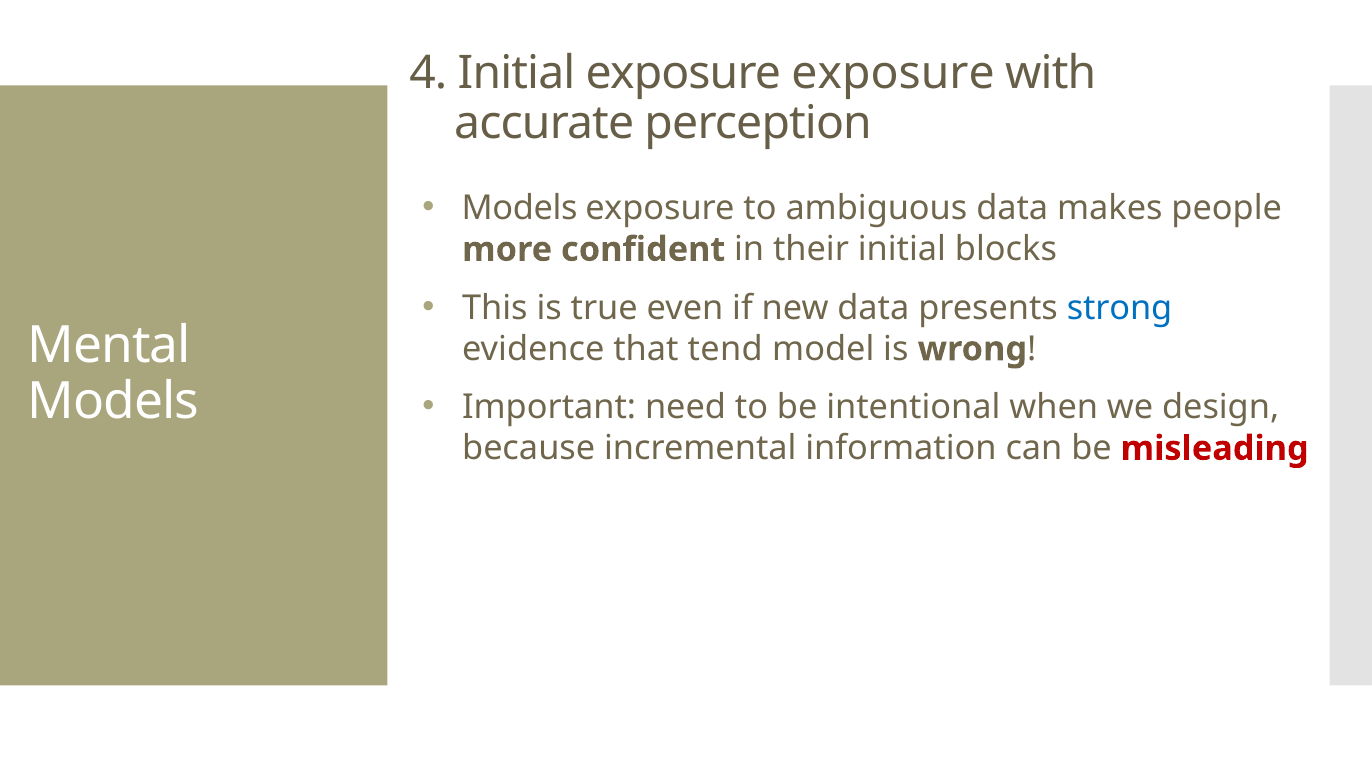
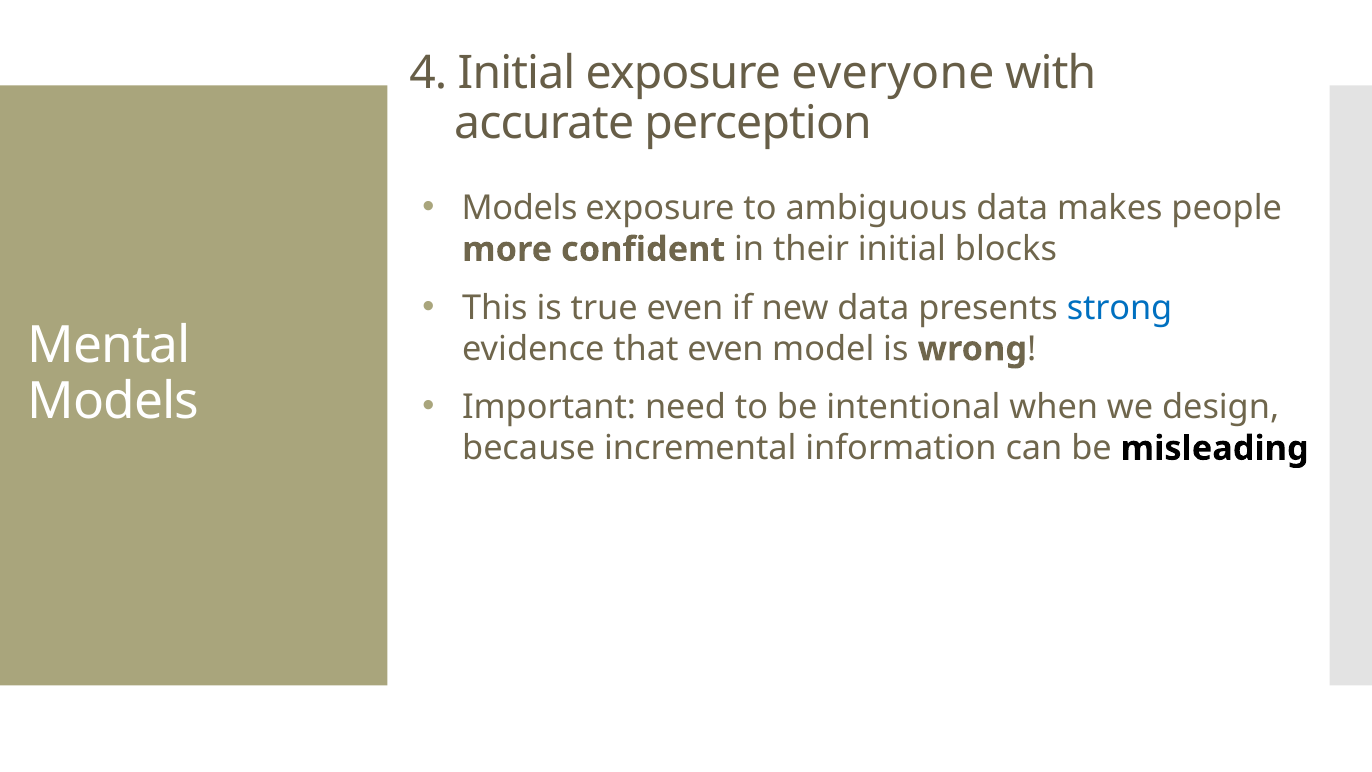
exposure exposure: exposure -> everyone (893, 73)
that tend: tend -> even (726, 349)
misleading colour: red -> black (1215, 448)
